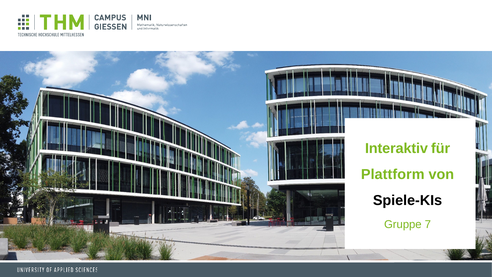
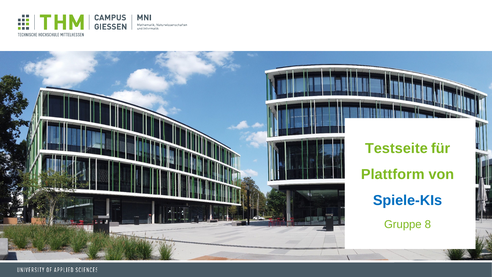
Interaktiv: Interaktiv -> Testseite (396, 148)
Spiele-KIs colour: black -> blue (408, 200)
7: 7 -> 8 (428, 224)
